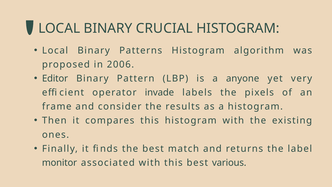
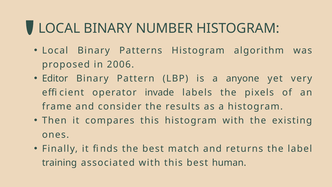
CRUCIAL: CRUCIAL -> NUMBER (164, 28)
monitor: monitor -> training (59, 163)
various: various -> human (229, 163)
